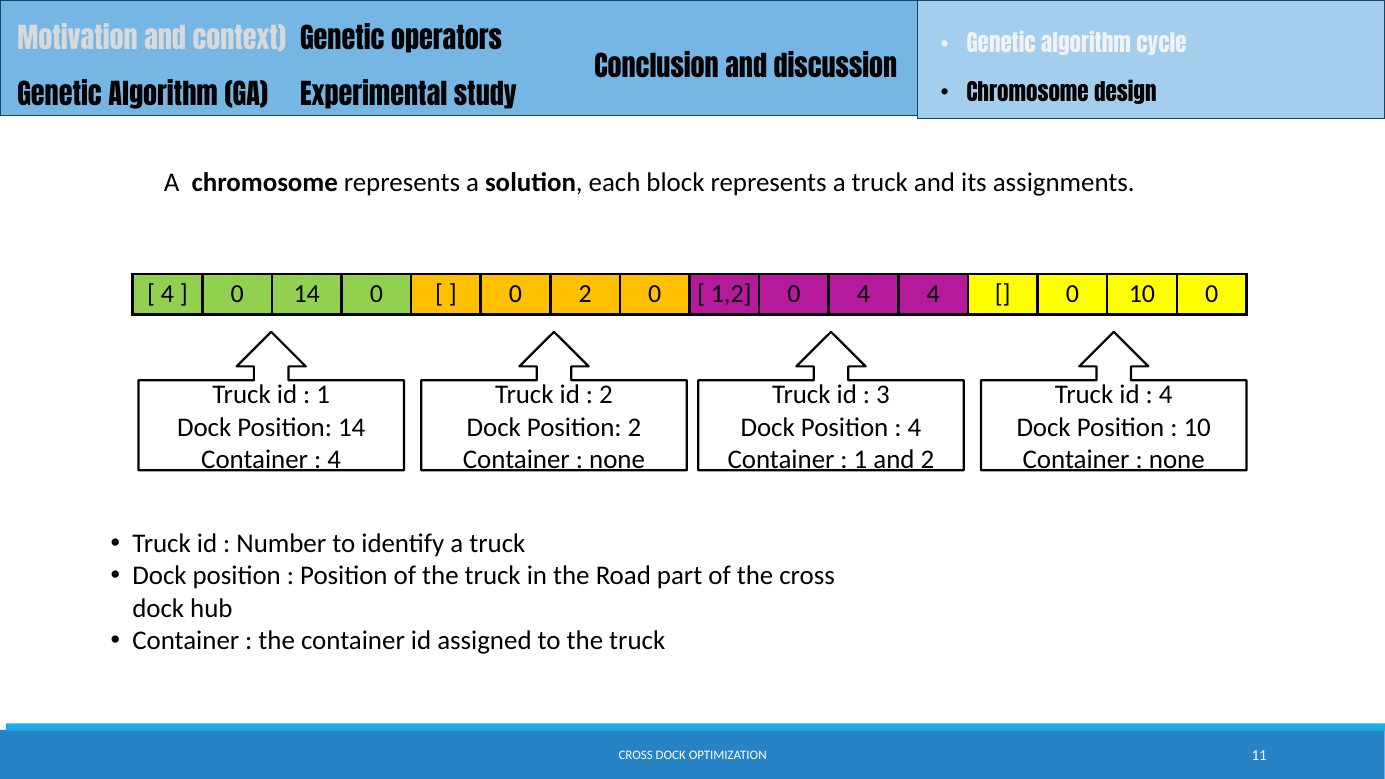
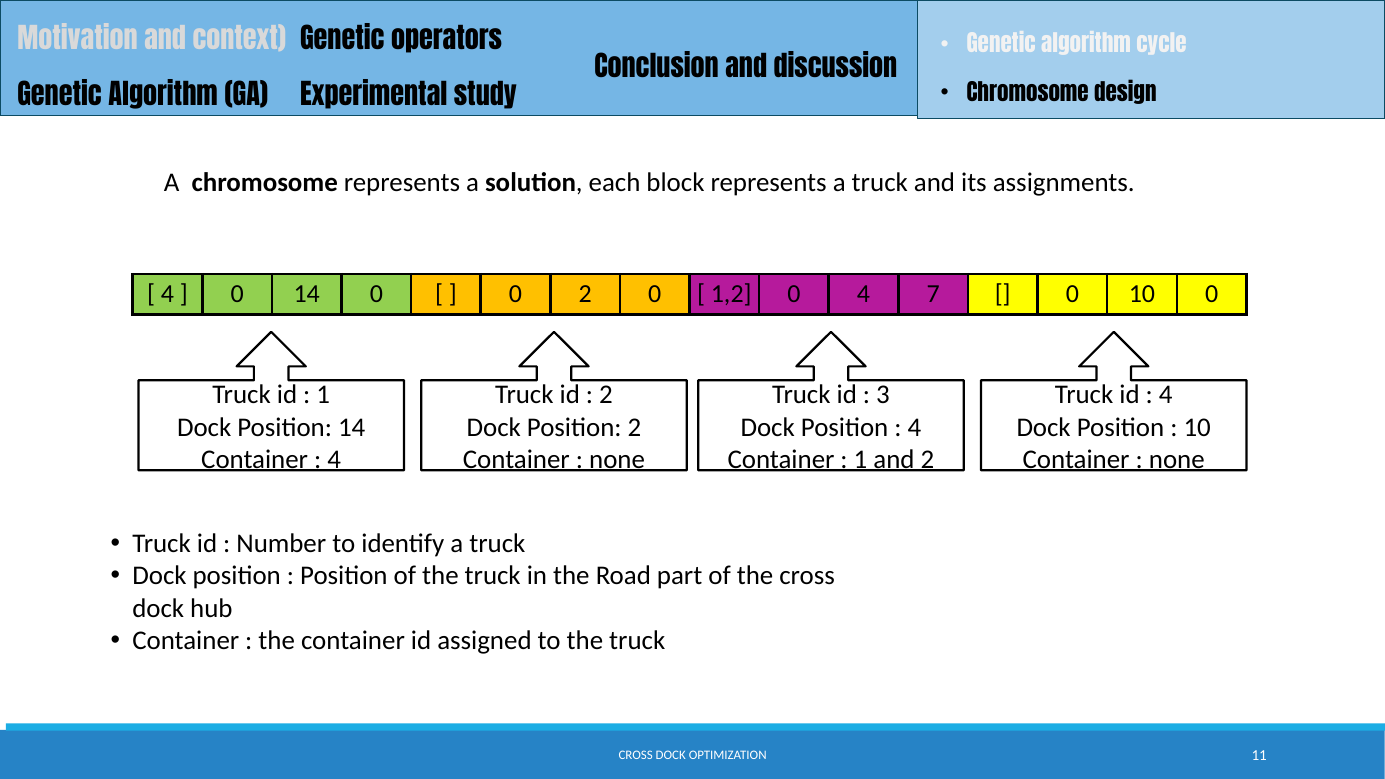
4 4: 4 -> 7 (933, 294)
